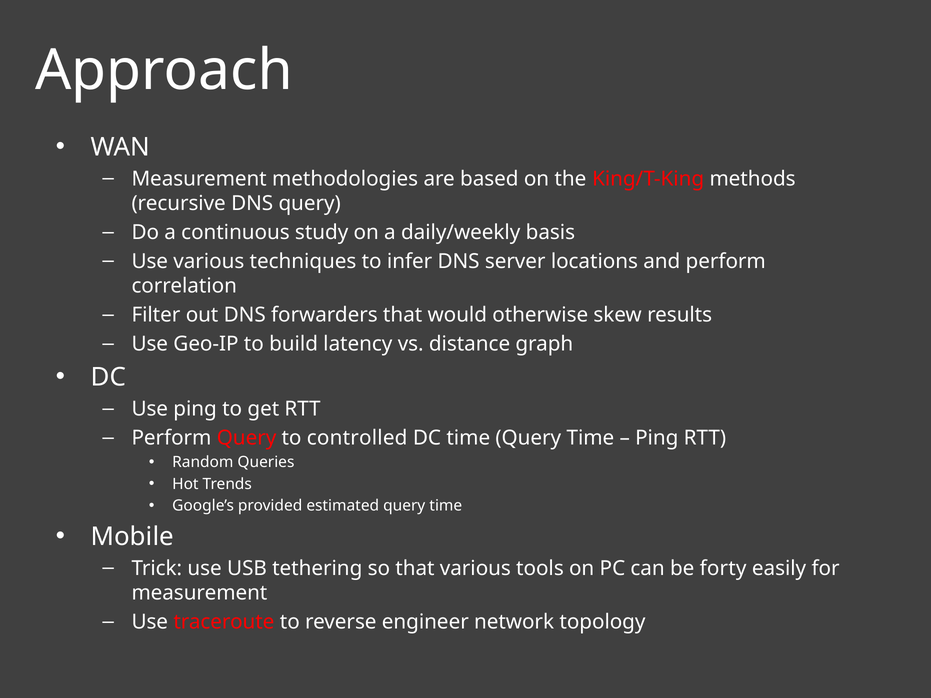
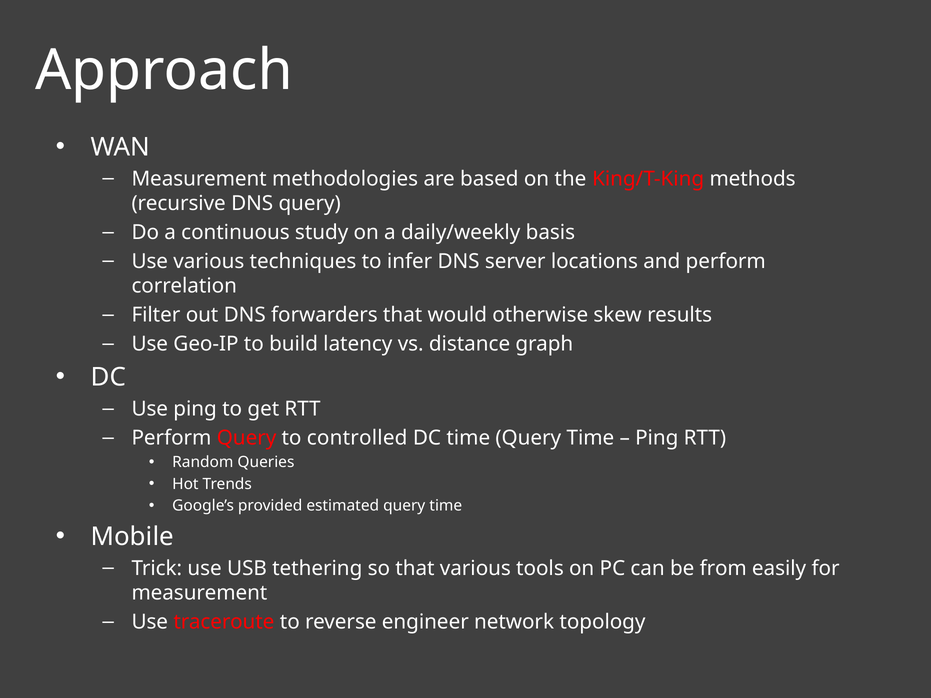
forty: forty -> from (723, 568)
